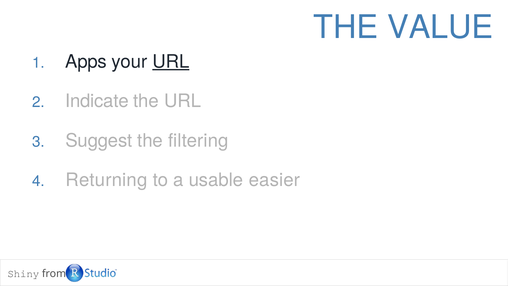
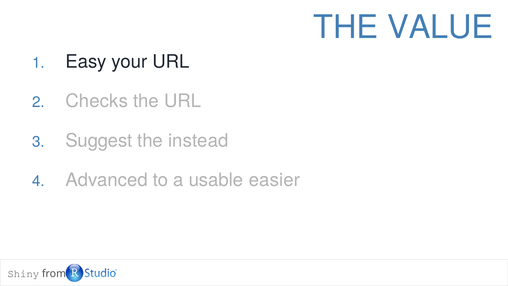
Apps: Apps -> Easy (86, 62)
URL underline: present -> none (171, 62)
Indicate: Indicate -> Checks (97, 101)
filtering: filtering -> instead (198, 140)
Returning: Returning -> Advanced (107, 180)
